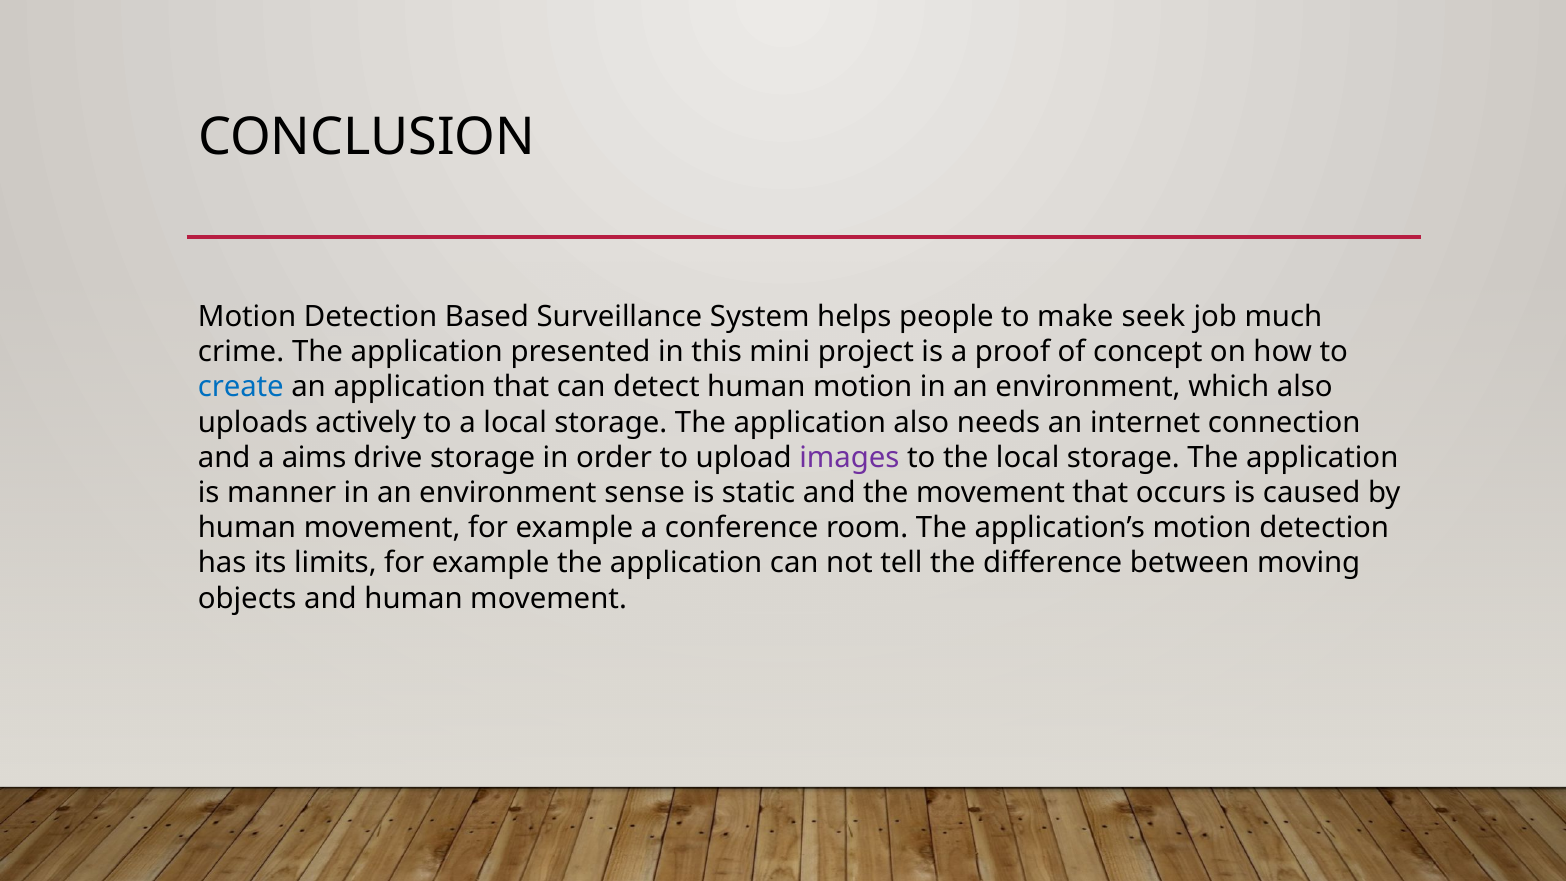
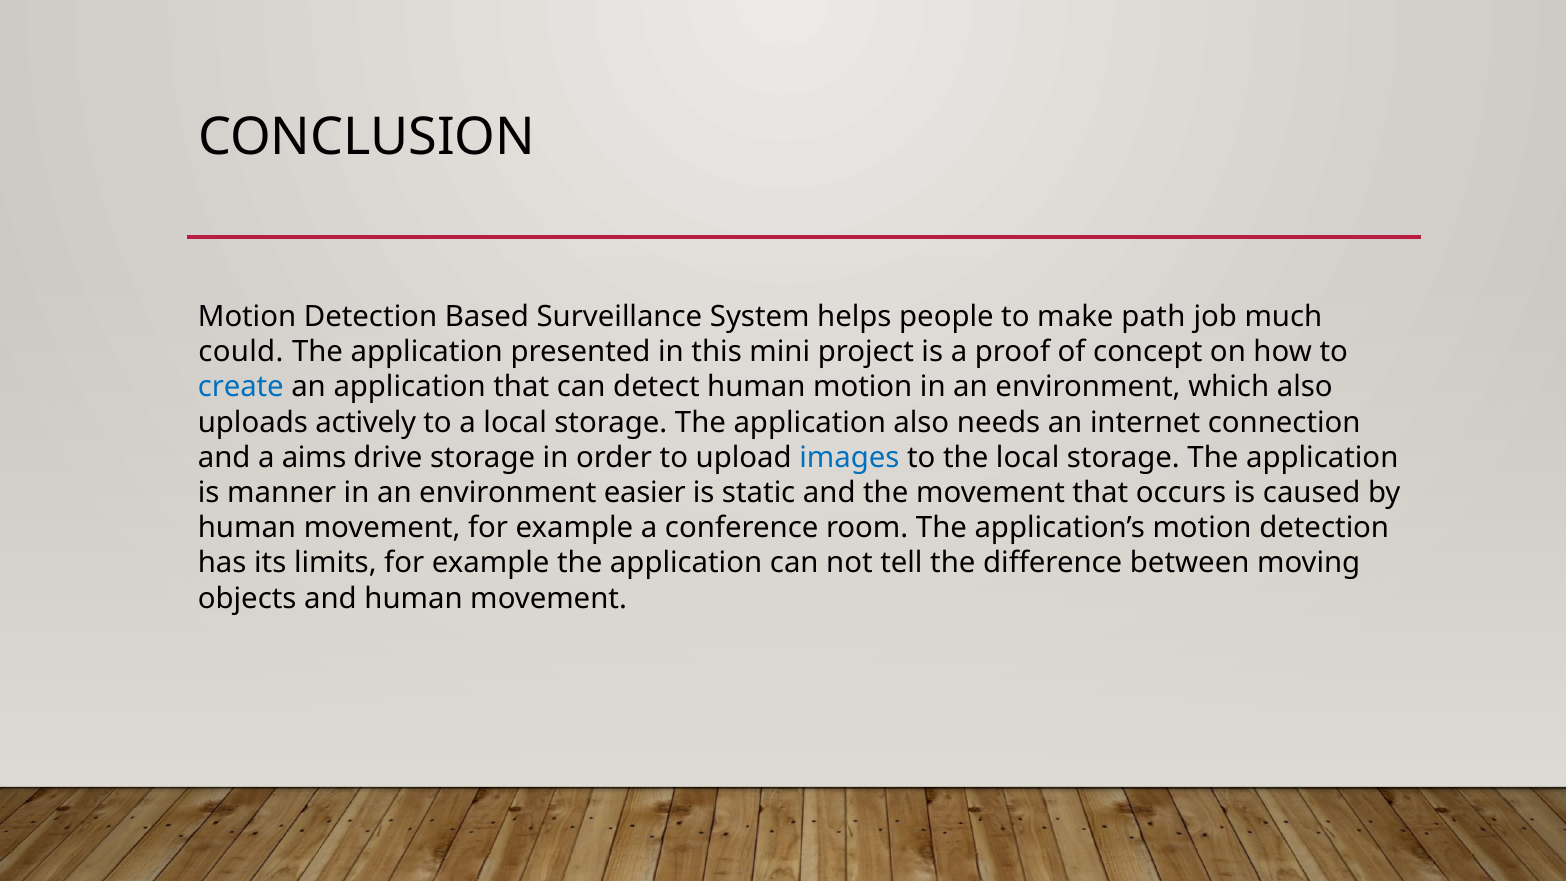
seek: seek -> path (1153, 317)
crime: crime -> could (241, 352)
images colour: purple -> blue (849, 458)
sense: sense -> easier (645, 493)
